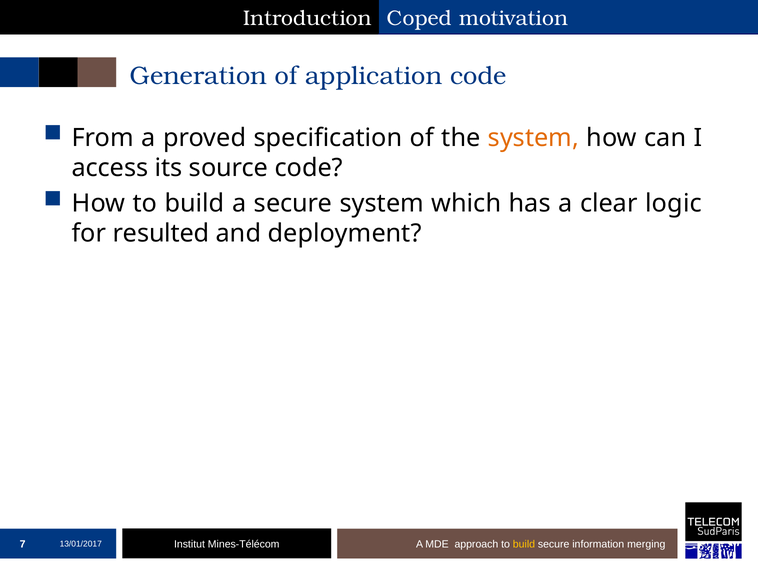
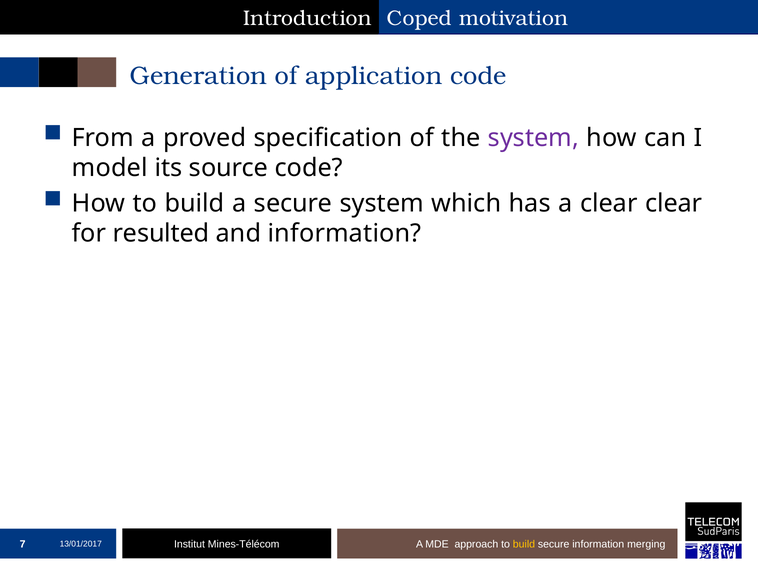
system colour: orange -> purple (533, 138)
access: access -> model (110, 168)
clear logic: logic -> clear (674, 204)
and deployment: deployment -> information (345, 234)
